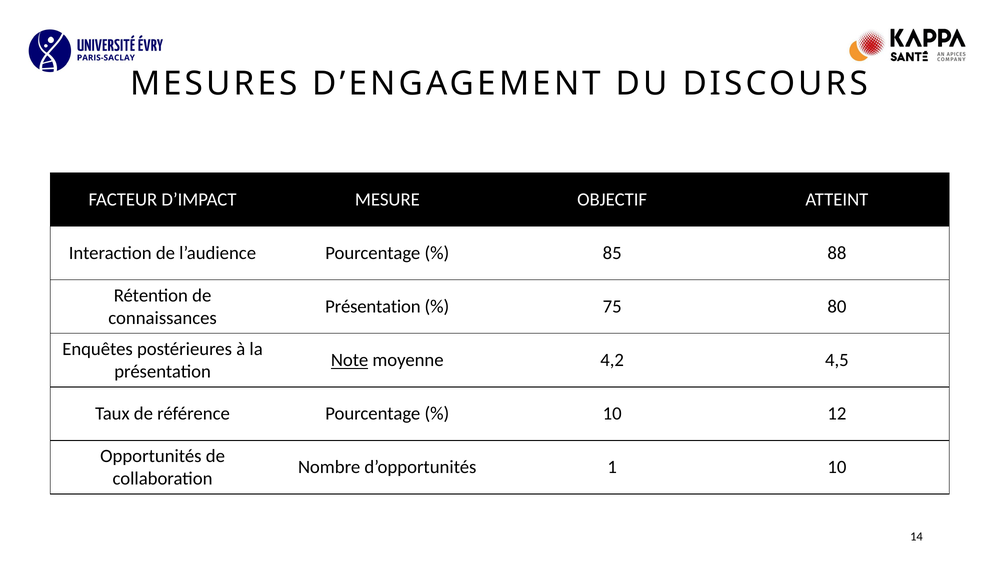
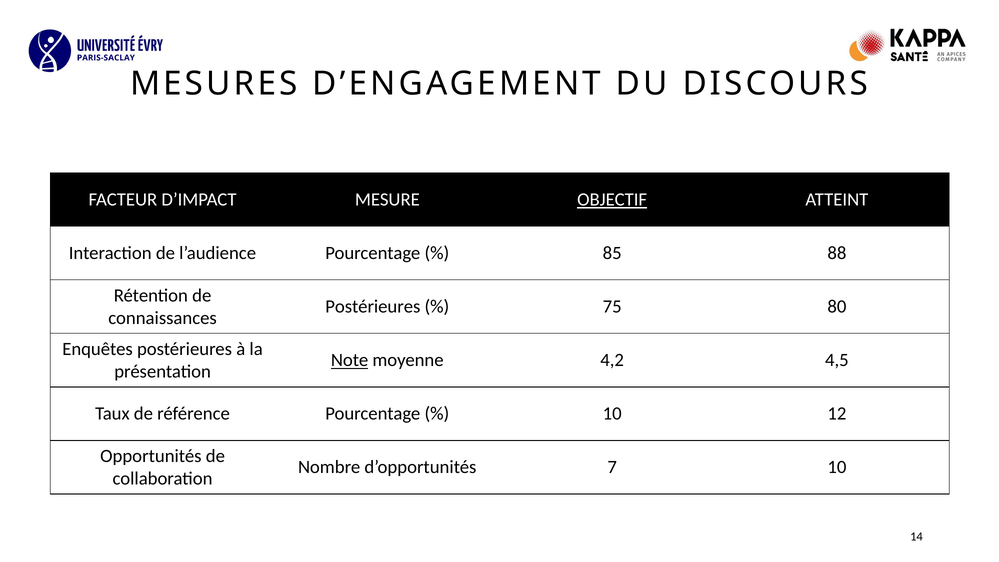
OBJECTIF underline: none -> present (612, 200)
Présentation: Présentation -> Postérieures (373, 307)
1: 1 -> 7 (612, 467)
